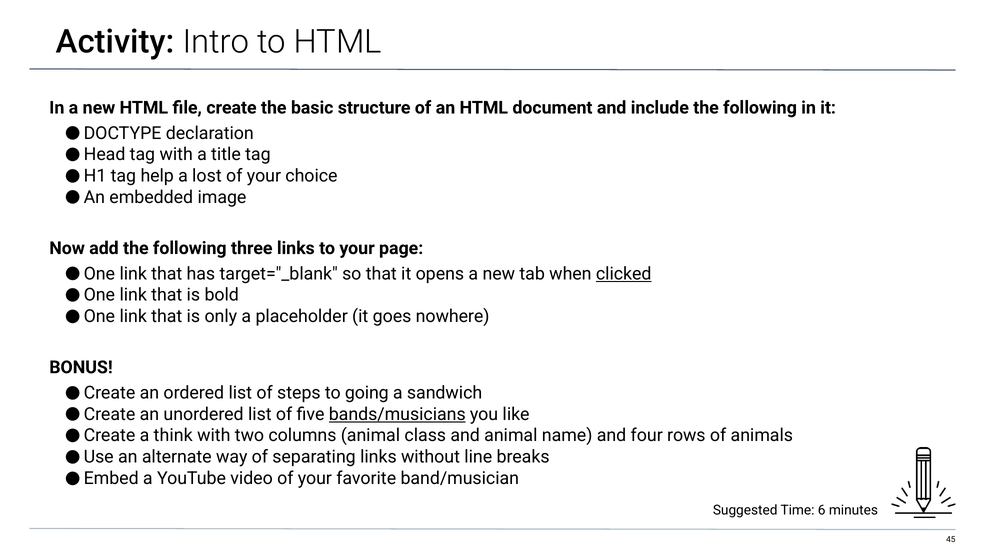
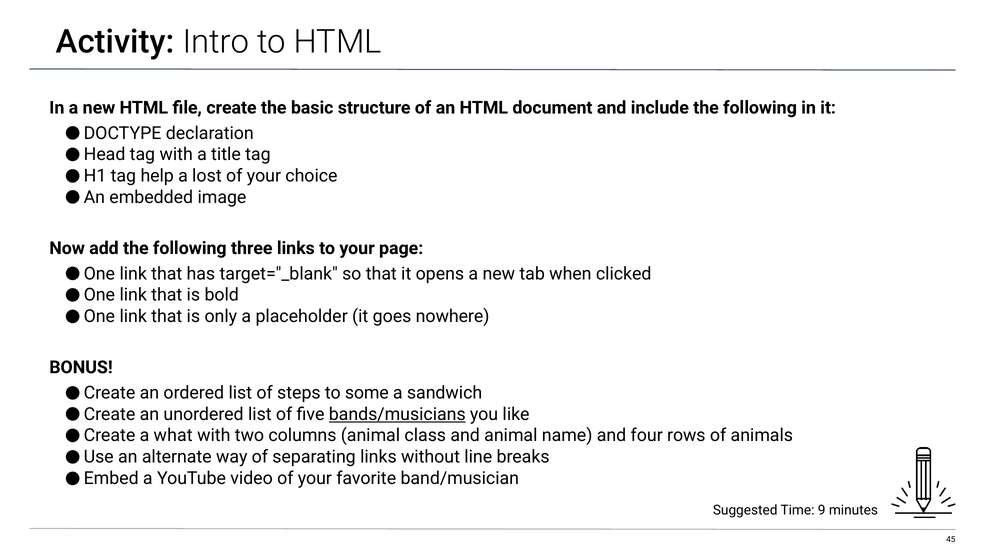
clicked underline: present -> none (624, 274)
going: going -> some (367, 393)
think: think -> what (173, 436)
6: 6 -> 9 (822, 510)
